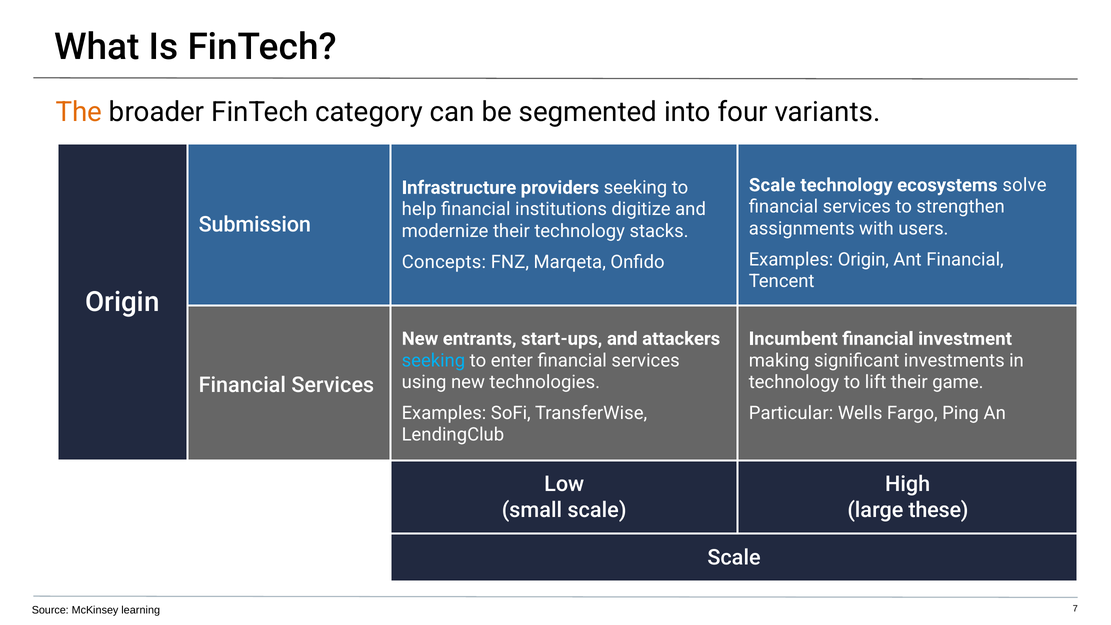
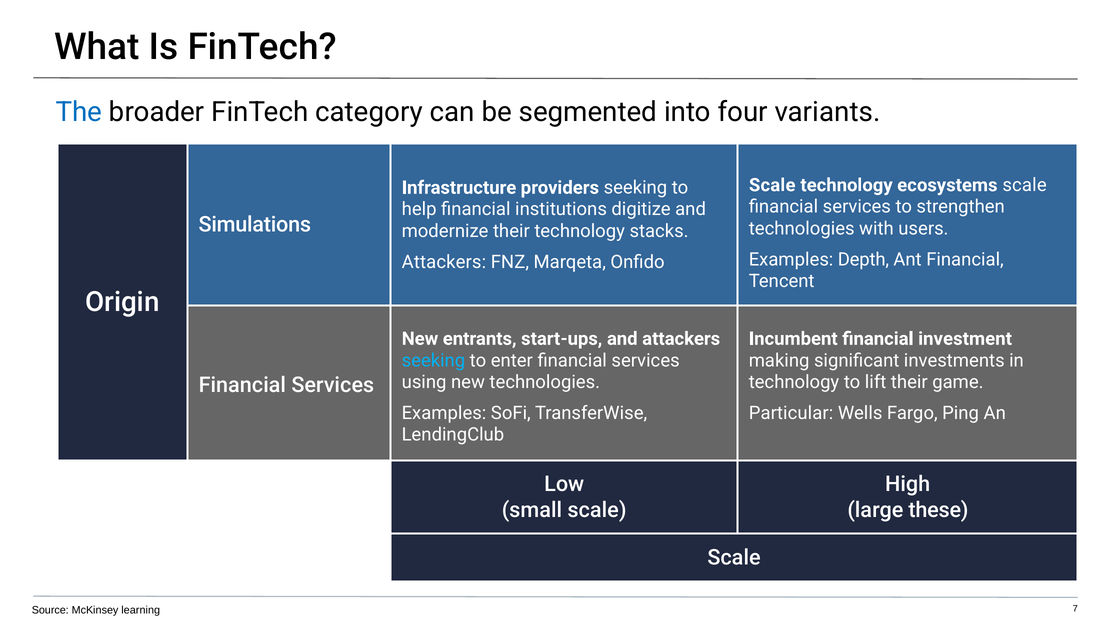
The colour: orange -> blue (79, 112)
ecosystems solve: solve -> scale (1025, 185)
Submission: Submission -> Simulations (255, 225)
assignments: assignments -> technologies (802, 229)
Examples Origin: Origin -> Depth (863, 259)
Concepts: Concepts -> Attackers (444, 262)
